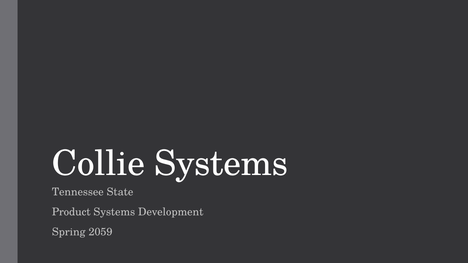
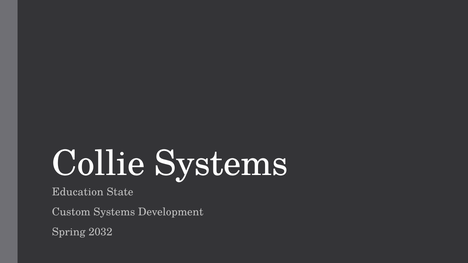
Tennessee: Tennessee -> Education (78, 192)
Product: Product -> Custom (71, 212)
2059: 2059 -> 2032 (100, 232)
